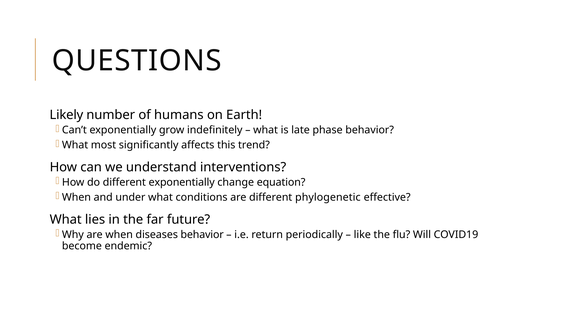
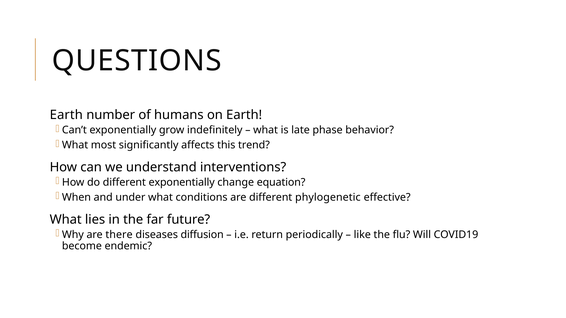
Likely: Likely -> Earth (66, 115)
are when: when -> there (119, 235)
diseases behavior: behavior -> diffusion (202, 235)
